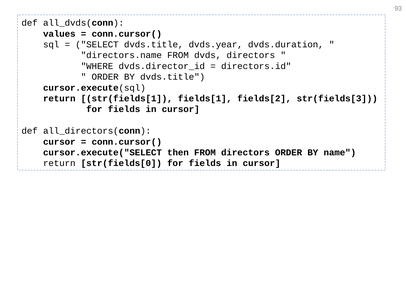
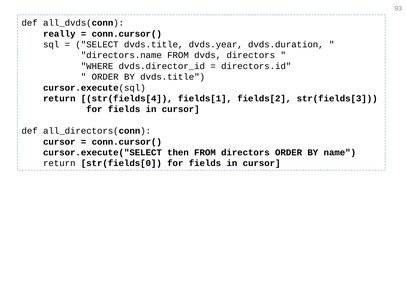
values: values -> really (59, 34)
str(fields[1: str(fields[1 -> str(fields[4 (127, 99)
